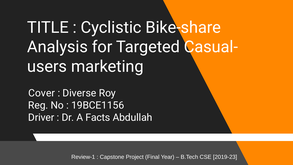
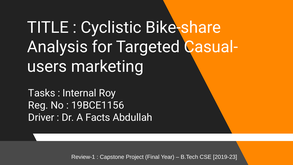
Cover: Cover -> Tasks (42, 93)
Diverse: Diverse -> Internal (79, 93)
